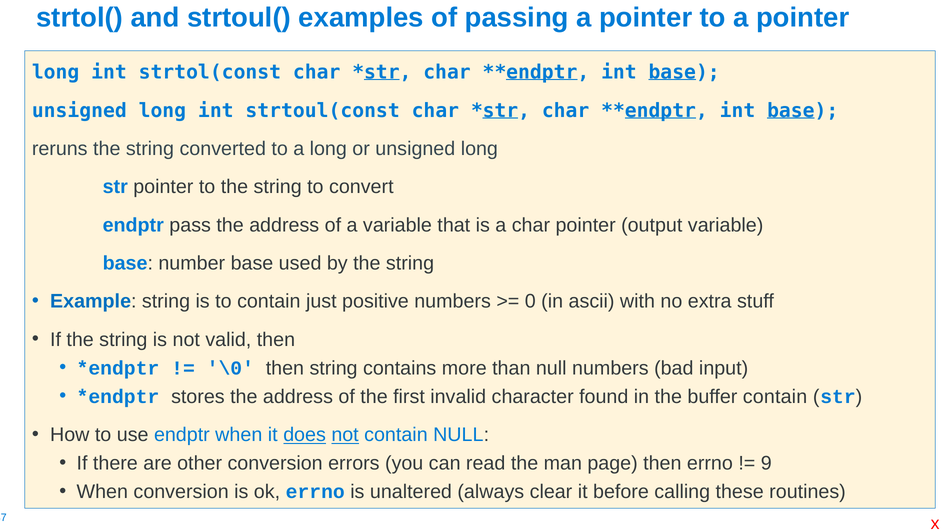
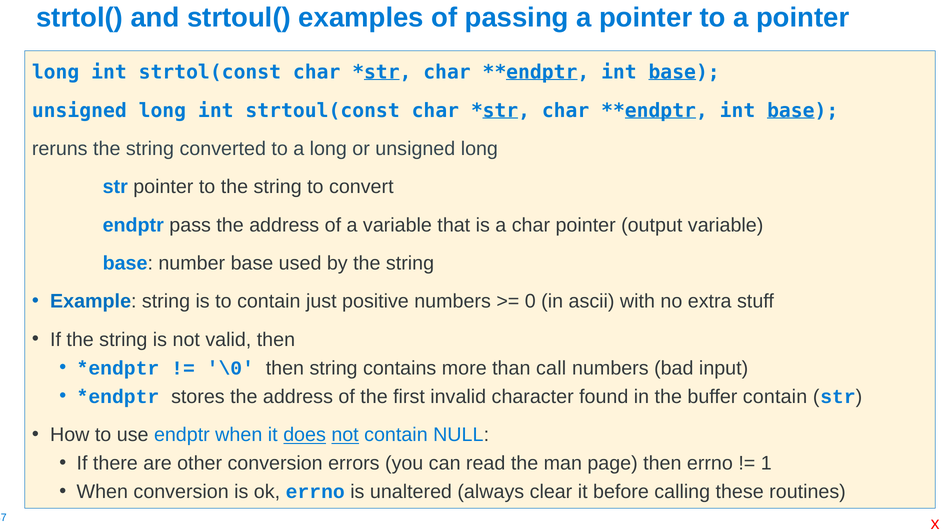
than null: null -> call (551, 368)
9: 9 -> 1 (766, 463)
